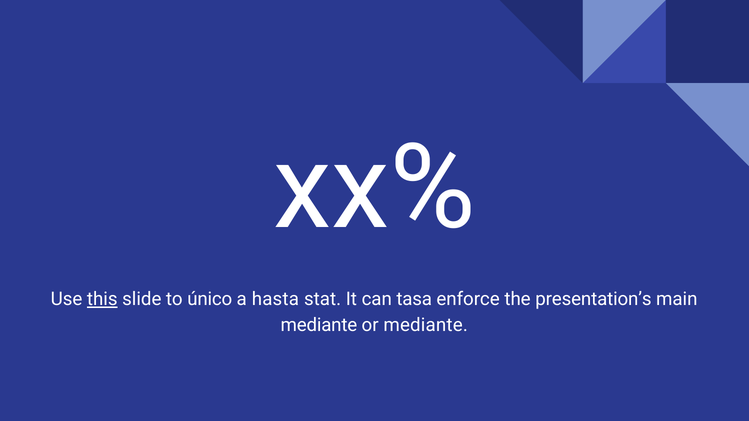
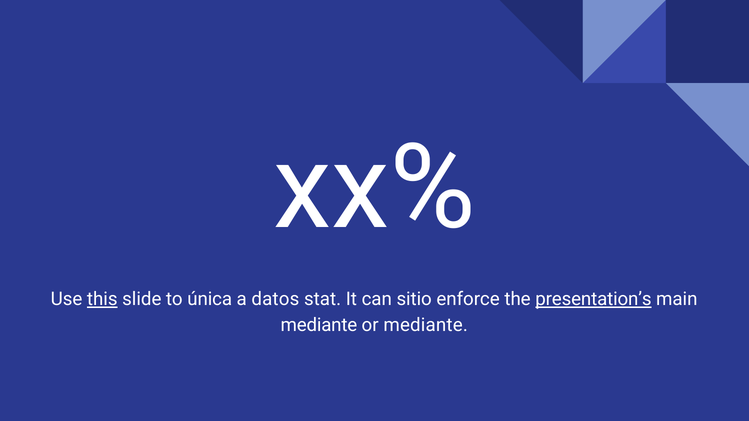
único: único -> única (210, 299)
hasta: hasta -> datos (275, 299)
tasa: tasa -> sitio (414, 299)
presentation’s underline: none -> present (593, 299)
